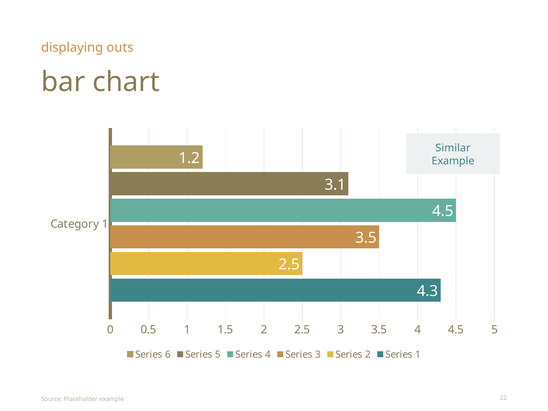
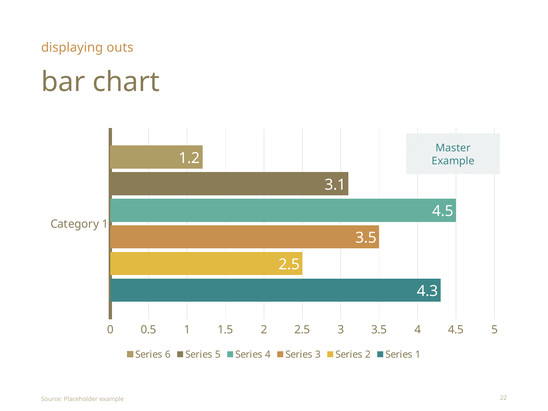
Similar: Similar -> Master (453, 148)
